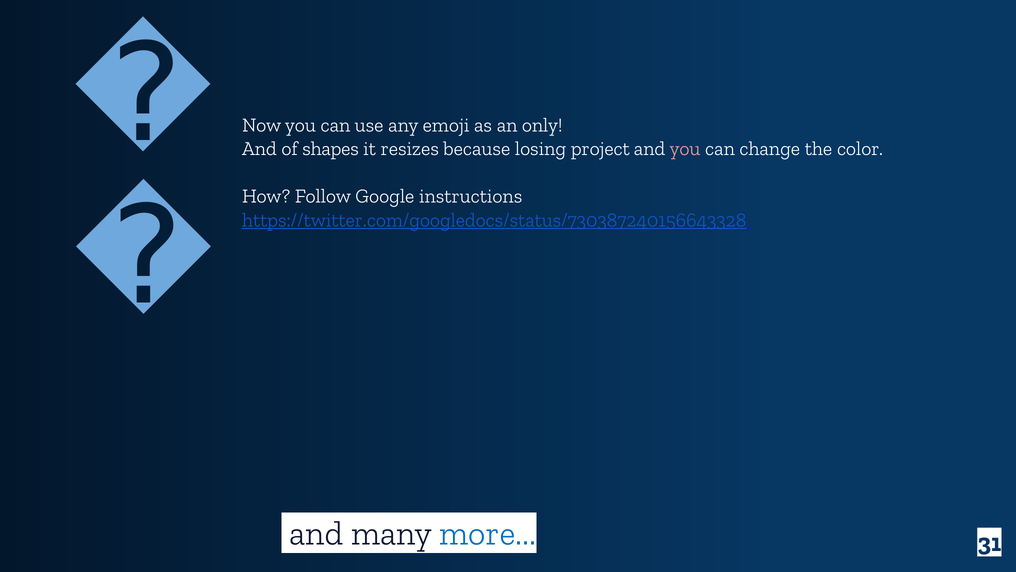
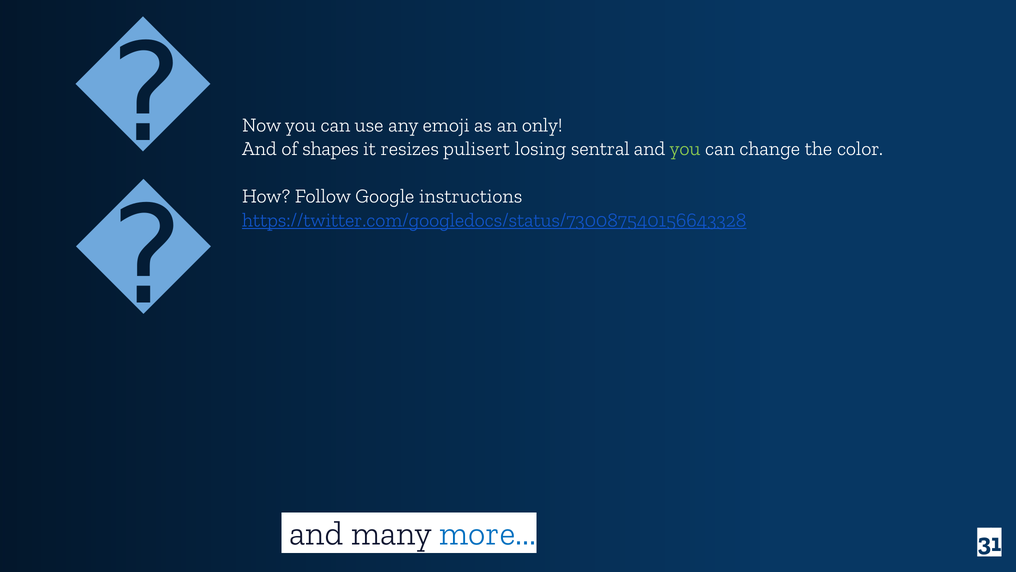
because: because -> pulisert (477, 149)
project: project -> sentral (600, 149)
you colour: pink -> light green (685, 149)
https://twitter.com/googledocs/status/730387240156643328: https://twitter.com/googledocs/status/730387240156643328 -> https://twitter.com/googledocs/status/730087540156643328 (494, 220)
